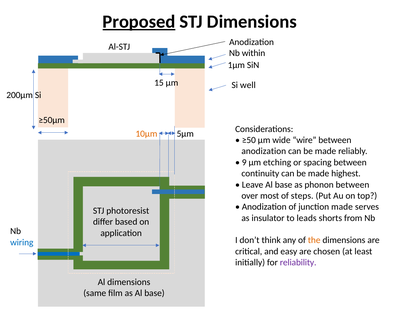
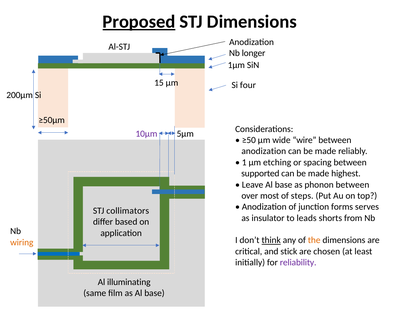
within: within -> longer (254, 53)
well: well -> four (248, 85)
10µm colour: orange -> purple (146, 134)
9: 9 -> 1 (244, 162)
continuity: continuity -> supported (260, 173)
junction made: made -> forms (342, 207)
photoresist: photoresist -> collimators (128, 211)
think underline: none -> present (271, 240)
wiring colour: blue -> orange (22, 242)
easy: easy -> stick (289, 251)
Al dimensions: dimensions -> illuminating (129, 282)
